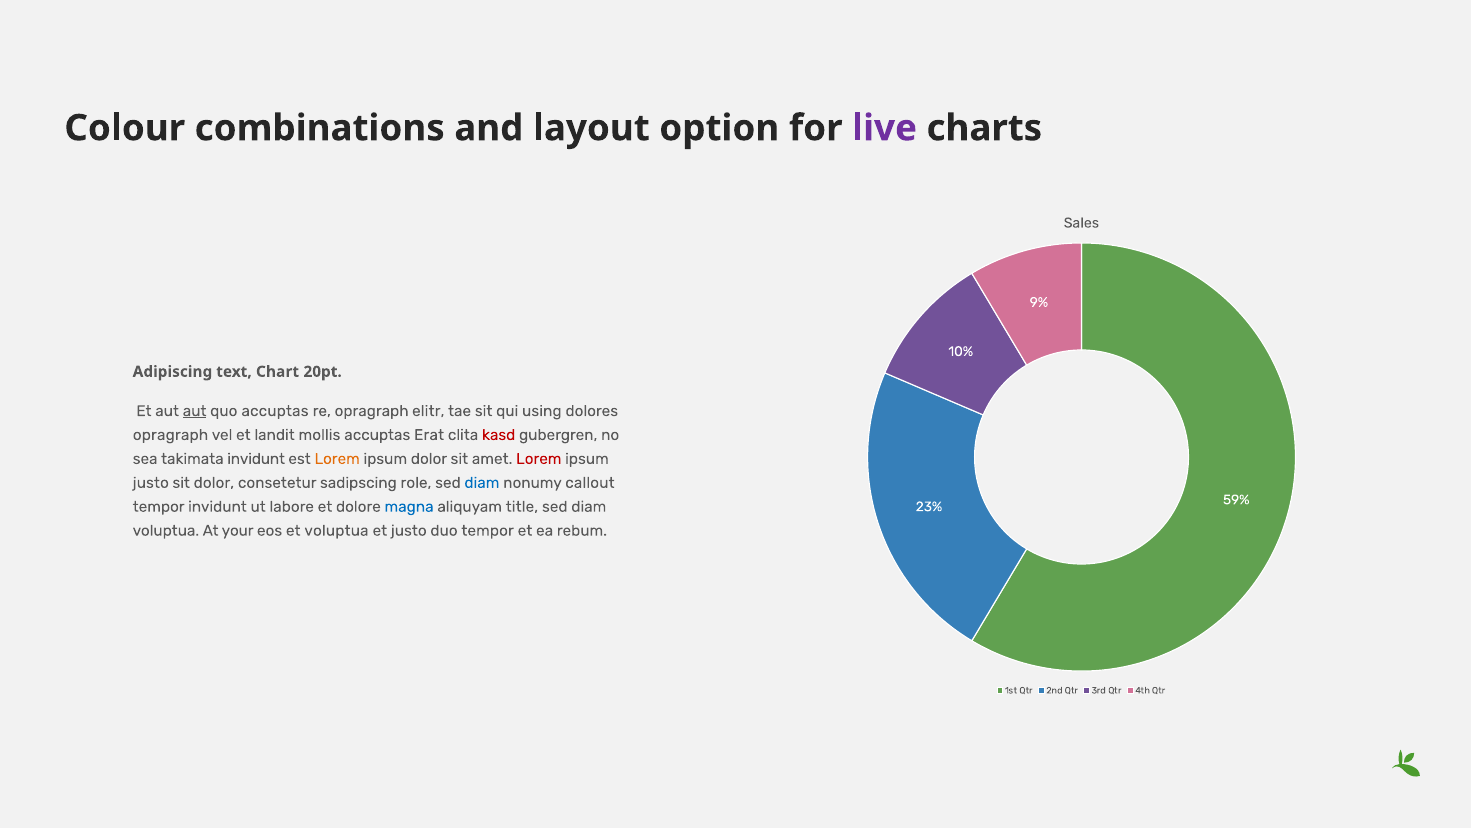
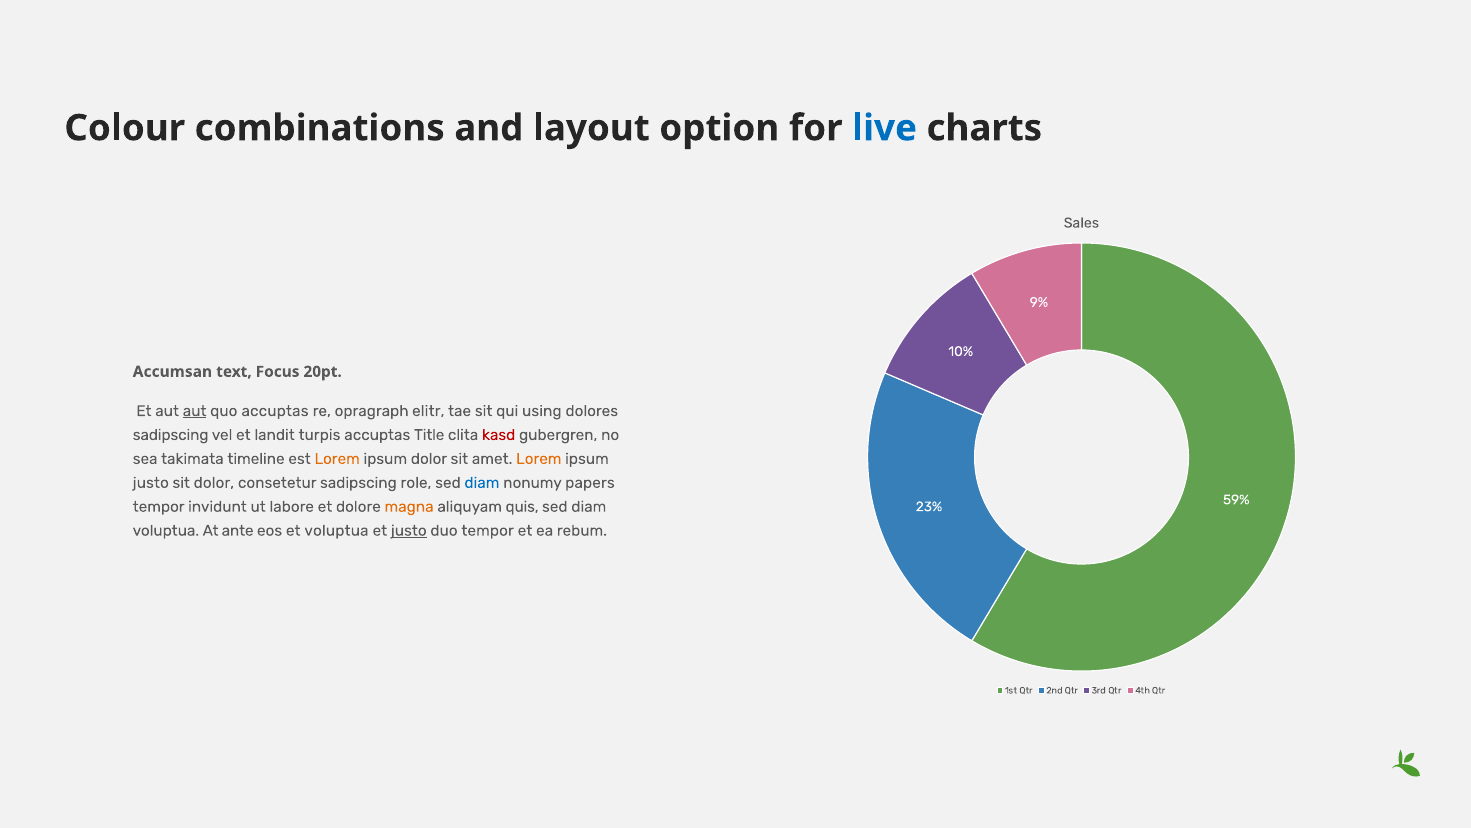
live colour: purple -> blue (885, 128)
Adipiscing: Adipiscing -> Accumsan (172, 371)
Chart: Chart -> Focus (278, 371)
opragraph: opragraph -> sadipscing (171, 435)
mollis: mollis -> turpis (319, 435)
Erat: Erat -> Title (429, 435)
takimata invidunt: invidunt -> timeline (256, 459)
Lorem colour: red -> orange (539, 459)
callout: callout -> papers (590, 482)
magna colour: blue -> orange (409, 506)
title: title -> quis (522, 506)
your: your -> ante (238, 530)
justo underline: none -> present (409, 530)
